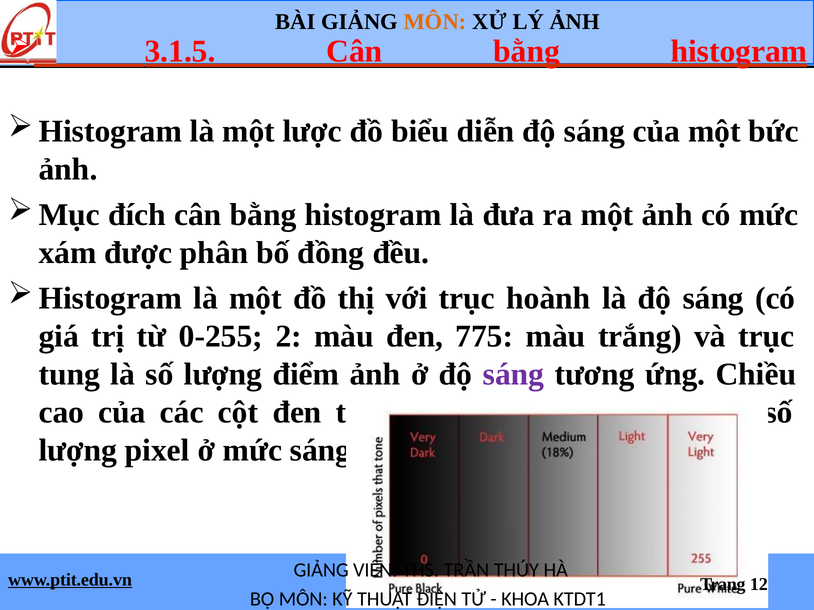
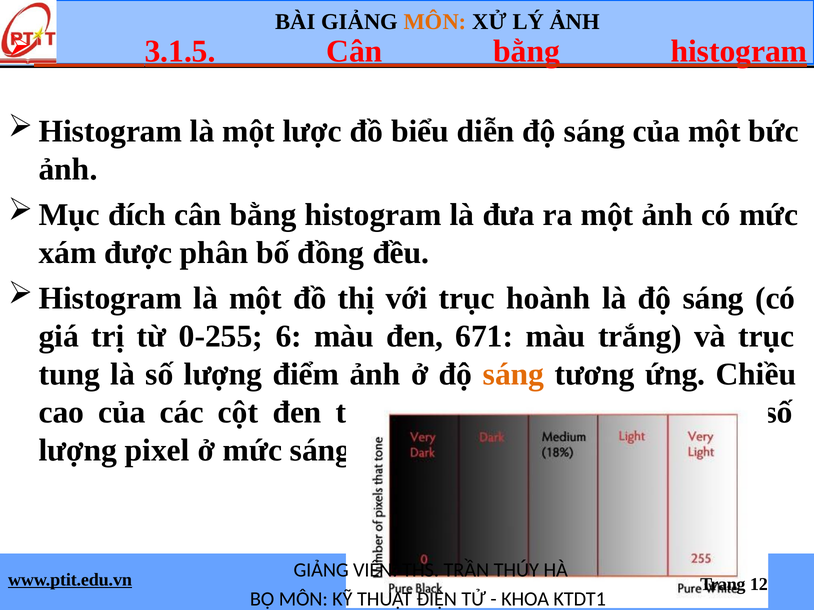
2: 2 -> 6 (289, 337)
775: 775 -> 671 (484, 337)
sáng colour: purple -> orange (514, 375)
